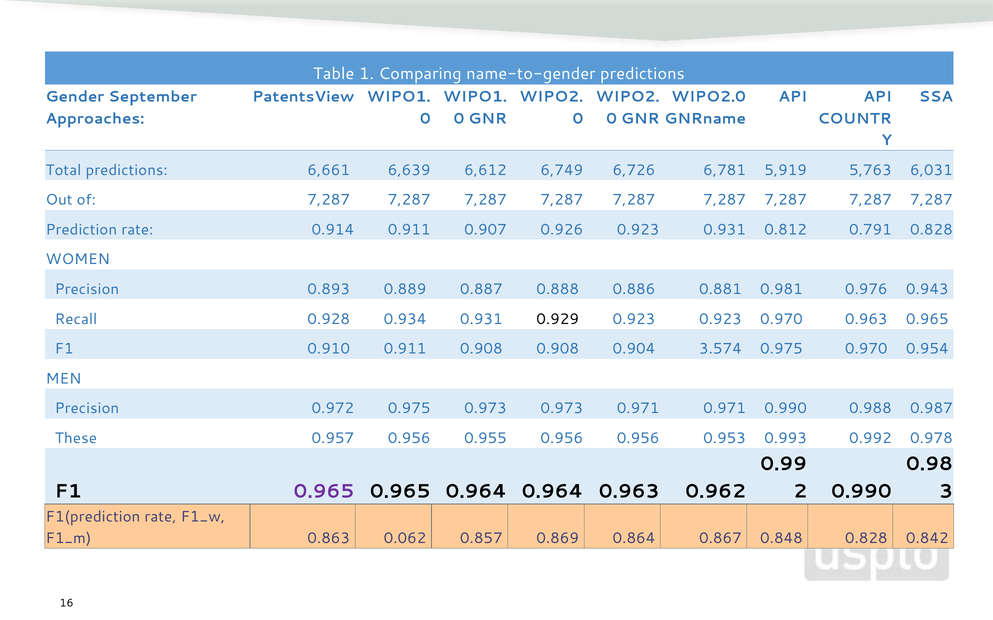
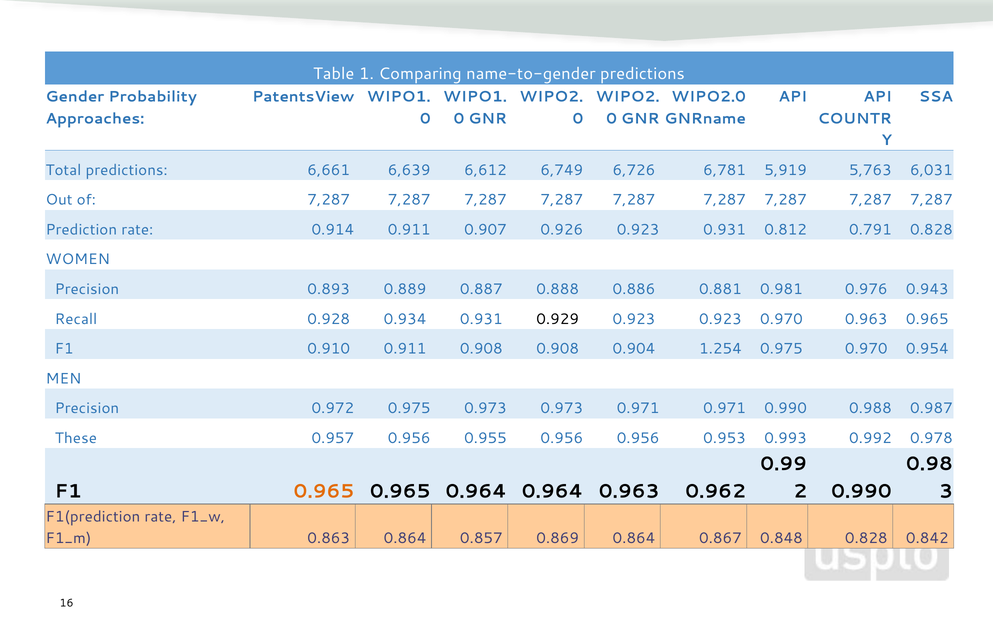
September: September -> Probability (153, 97)
3.574: 3.574 -> 1.254 (720, 349)
0.965 colour: purple -> orange (324, 492)
0.863 0.062: 0.062 -> 0.864 (405, 539)
